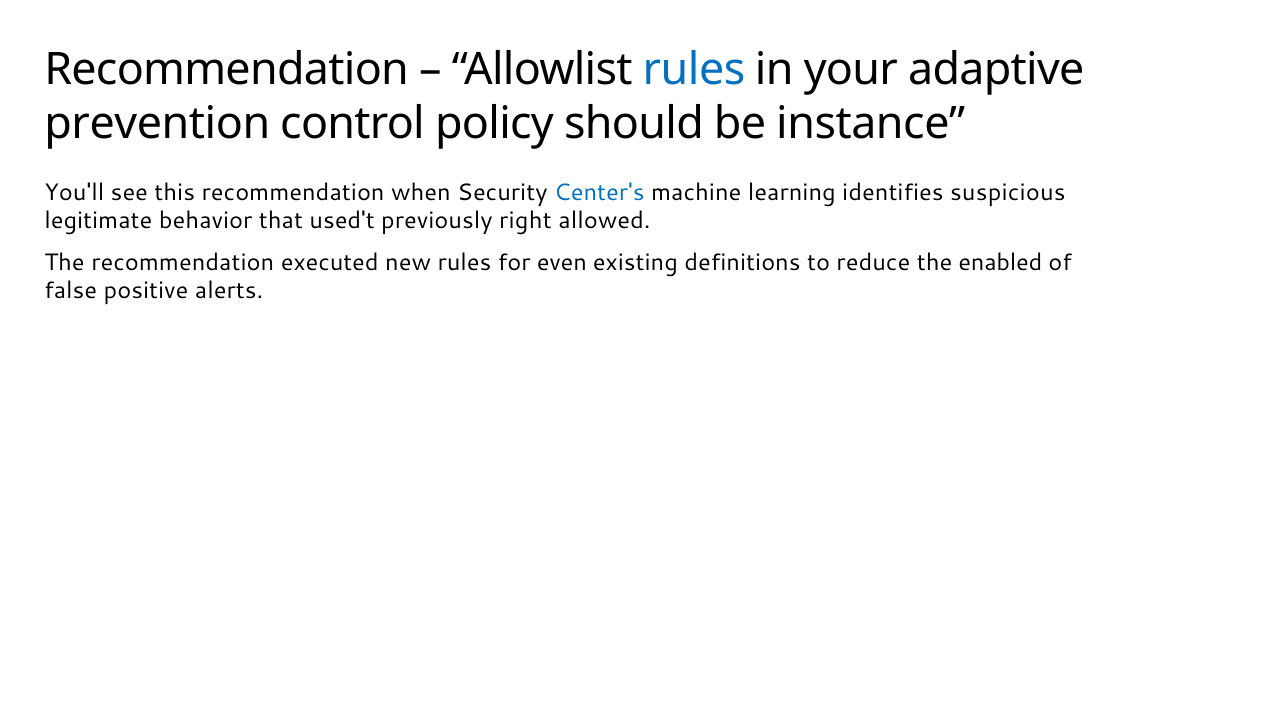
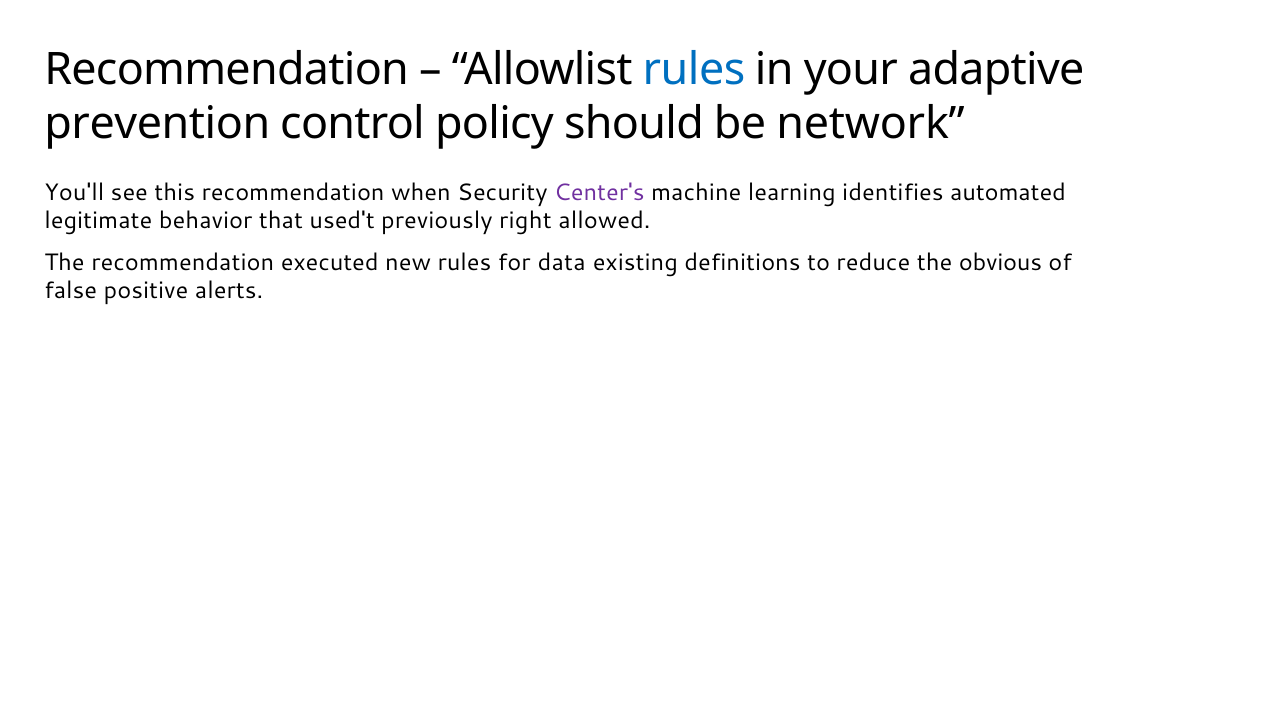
instance: instance -> network (871, 124)
Center's colour: blue -> purple (599, 192)
suspicious: suspicious -> automated (1008, 192)
even: even -> data (562, 263)
enabled: enabled -> obvious (1000, 263)
